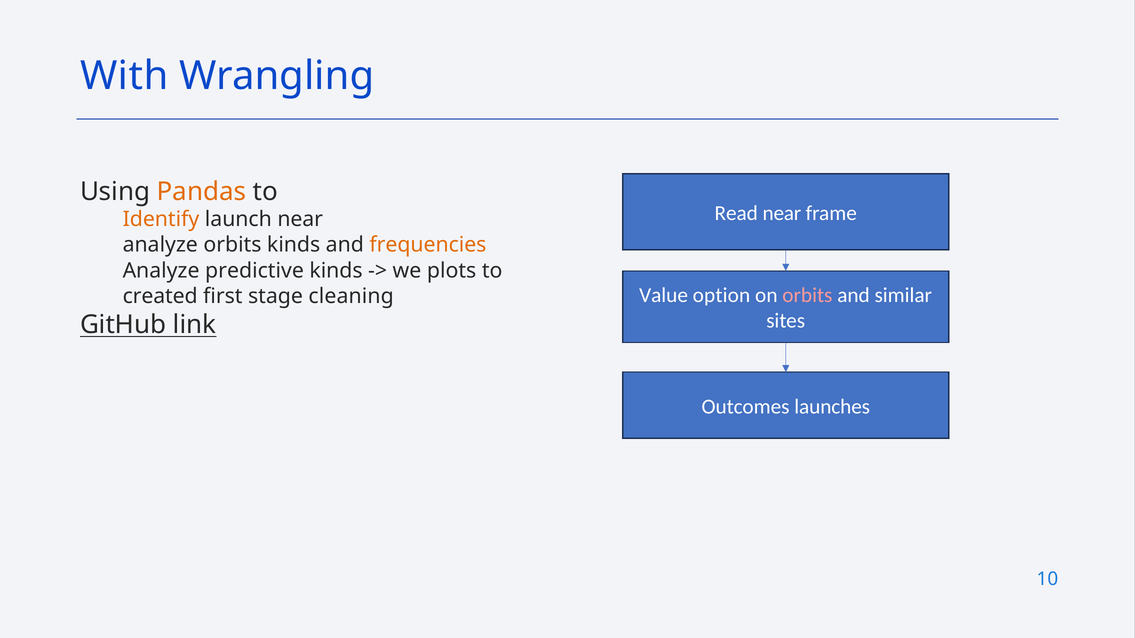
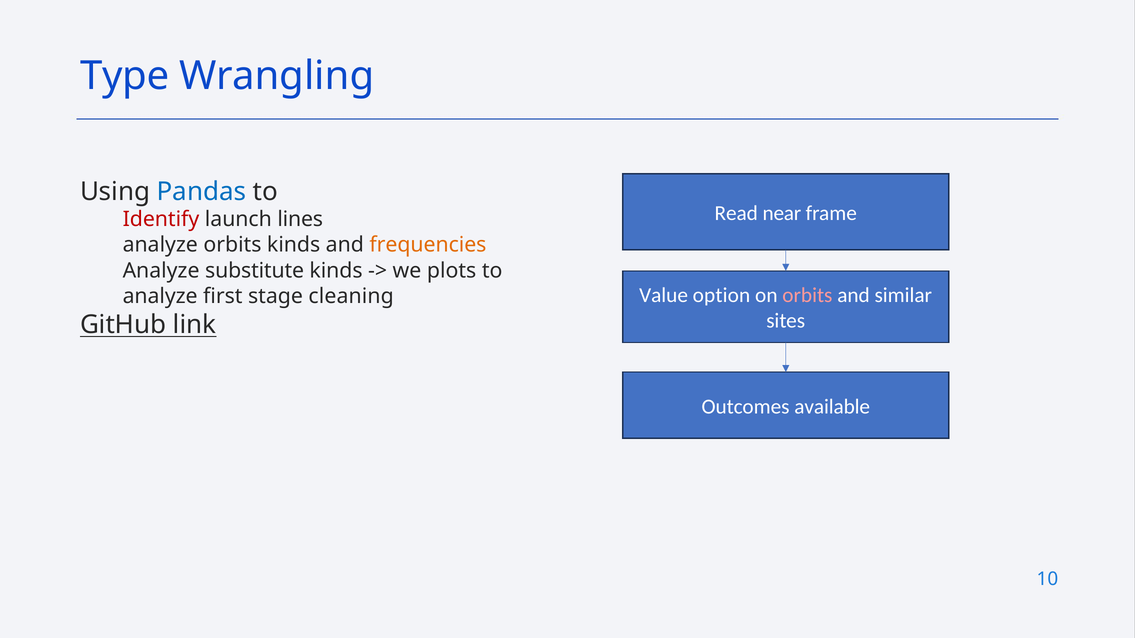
With: With -> Type (125, 76)
Pandas colour: orange -> blue (201, 192)
Identify colour: orange -> red (161, 220)
launch near: near -> lines (300, 220)
predictive: predictive -> substitute (255, 271)
created: created -> analyze (160, 296)
launches: launches -> available (832, 407)
